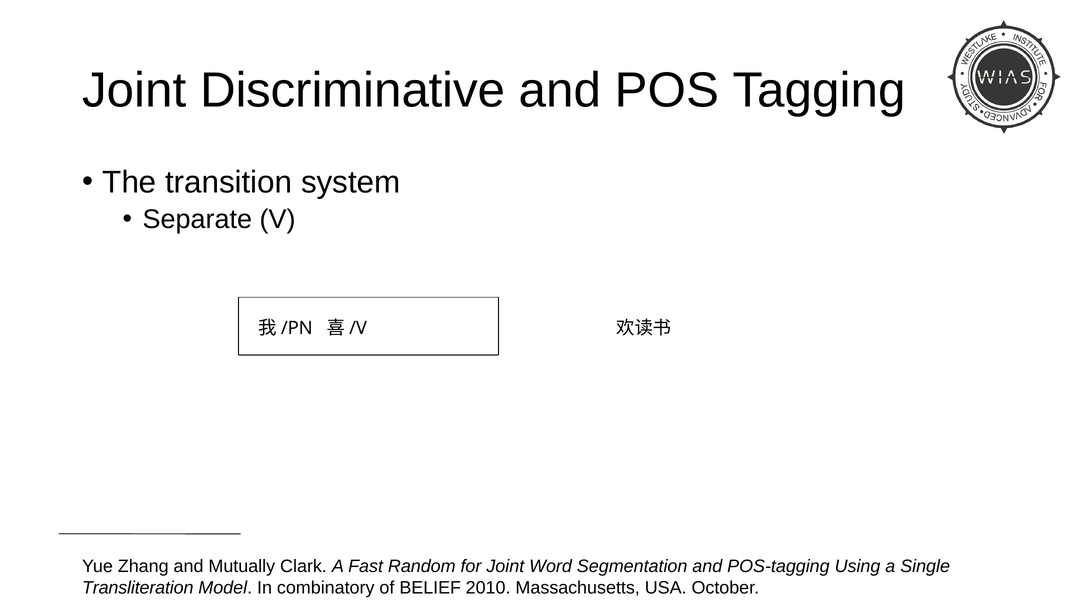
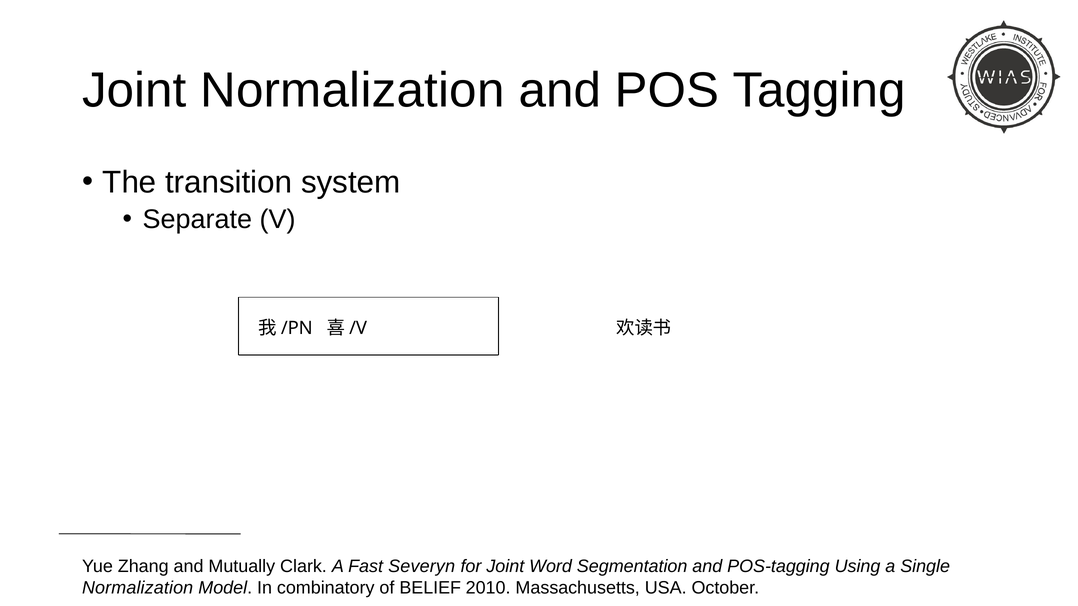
Joint Discriminative: Discriminative -> Normalization (352, 91)
Random: Random -> Severyn (422, 567)
Transliteration: Transliteration -> Normalization (138, 588)
